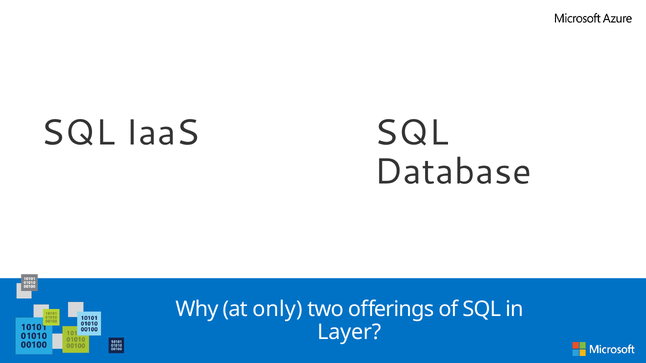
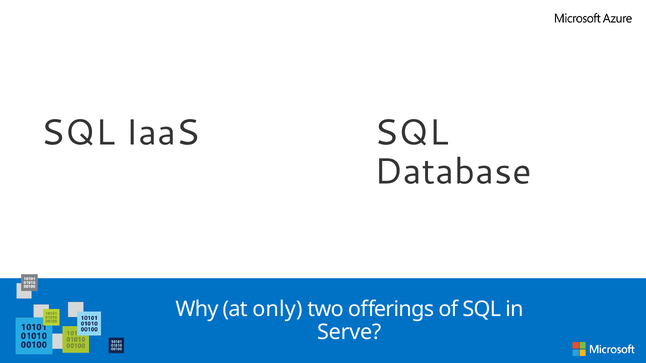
Layer: Layer -> Serve (349, 333)
